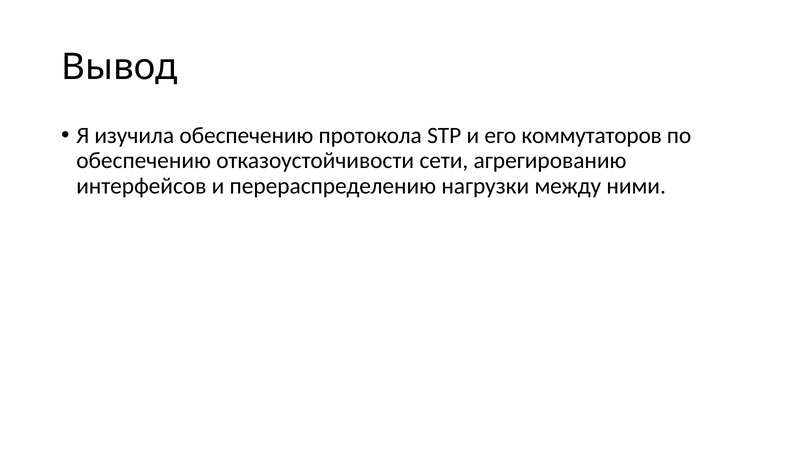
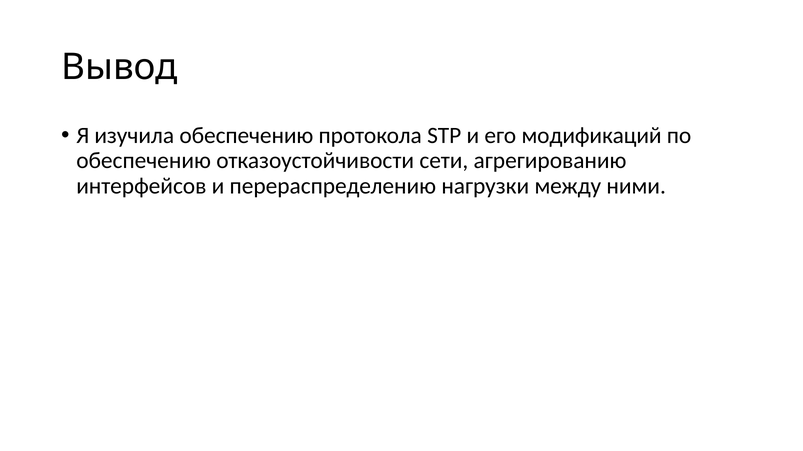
коммутаторов: коммутаторов -> модификаций (592, 136)
